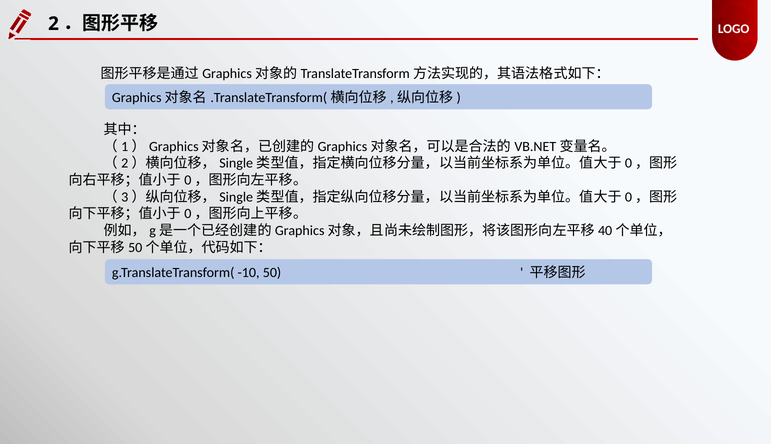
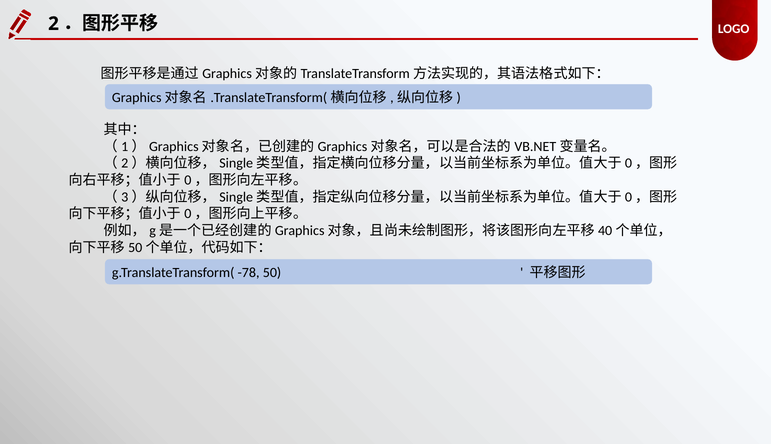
-10: -10 -> -78 (249, 273)
